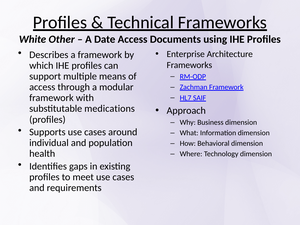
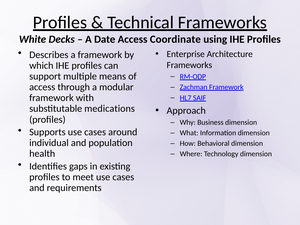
Other: Other -> Decks (62, 39)
Documents: Documents -> Coordinate (175, 39)
